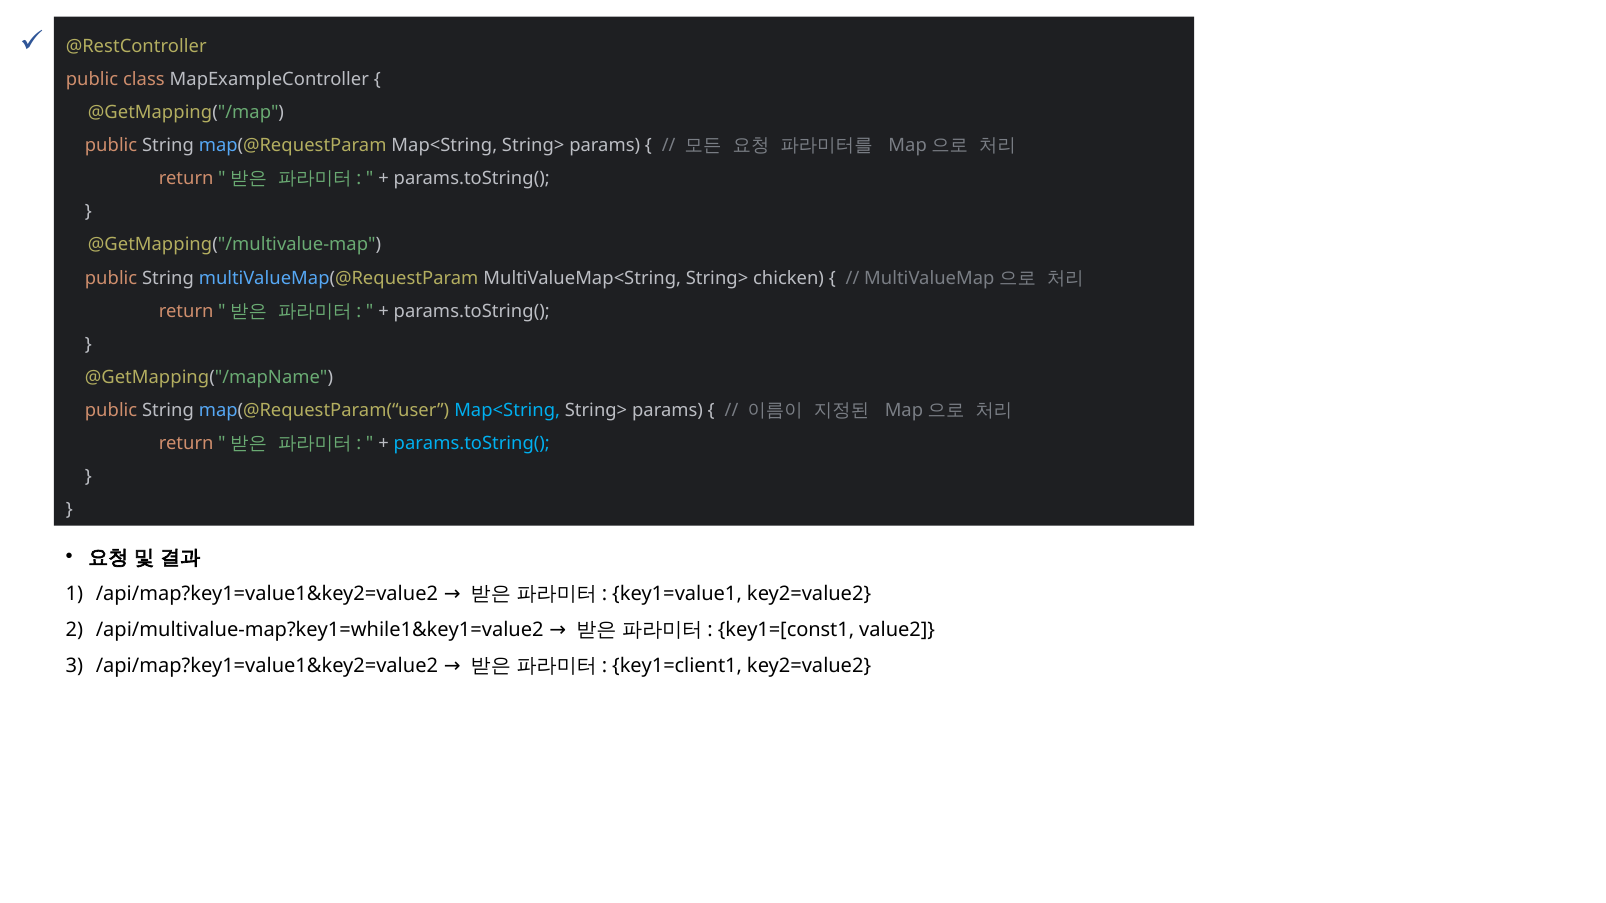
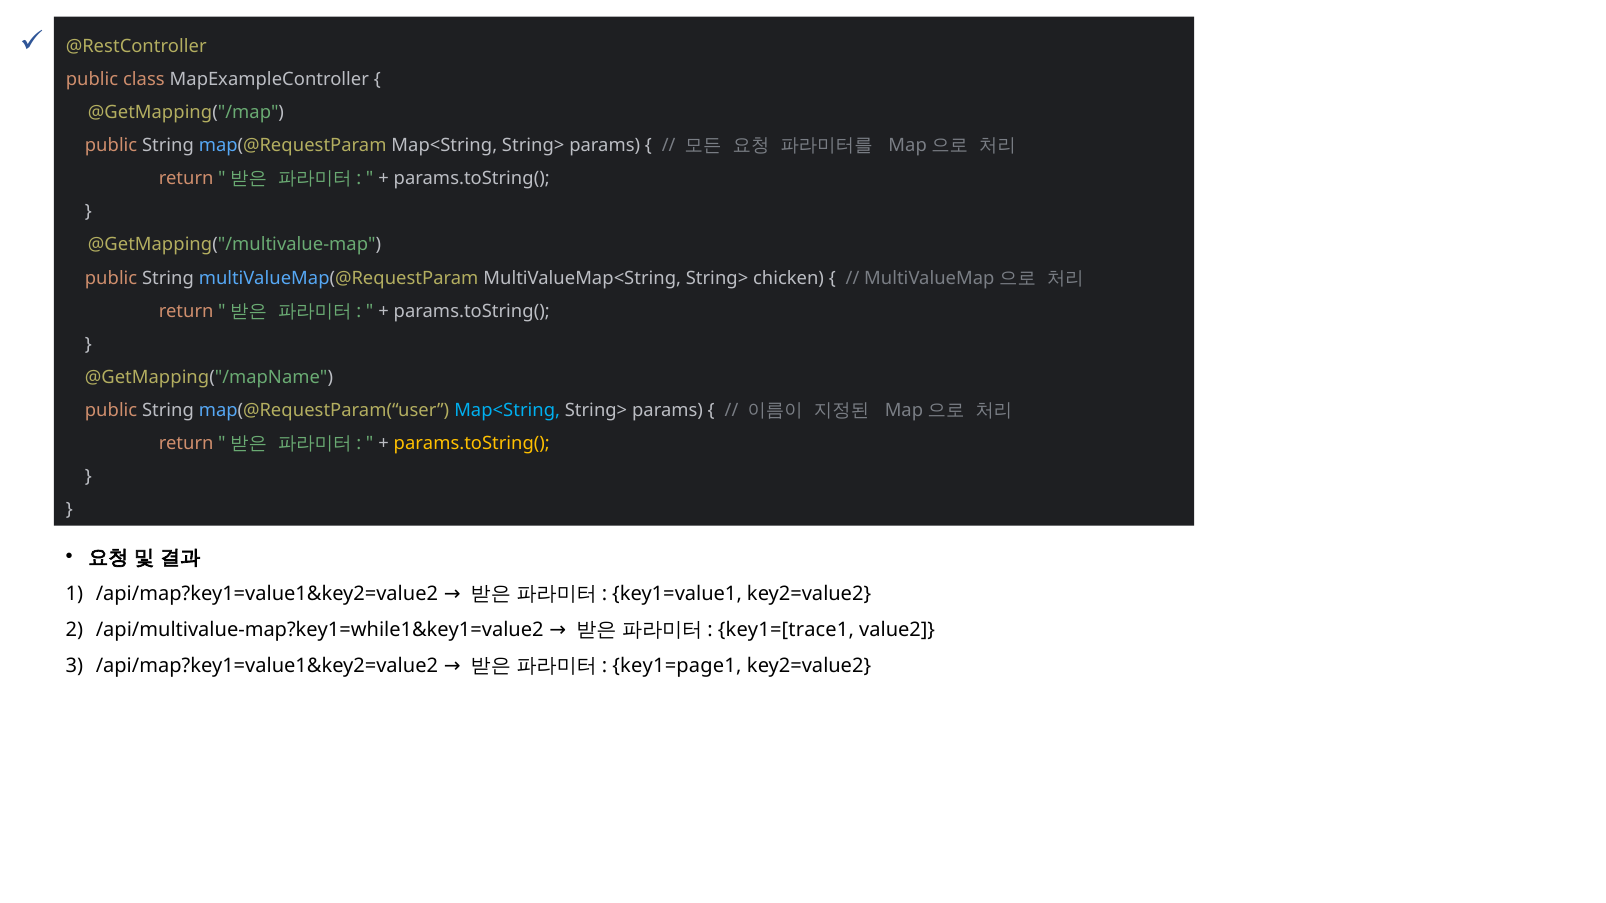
params.toString( colour: light blue -> yellow (472, 444)
key1=[const1: key1=[const1 -> key1=[trace1 (786, 630)
key1=client1: key1=client1 -> key1=page1 (677, 666)
